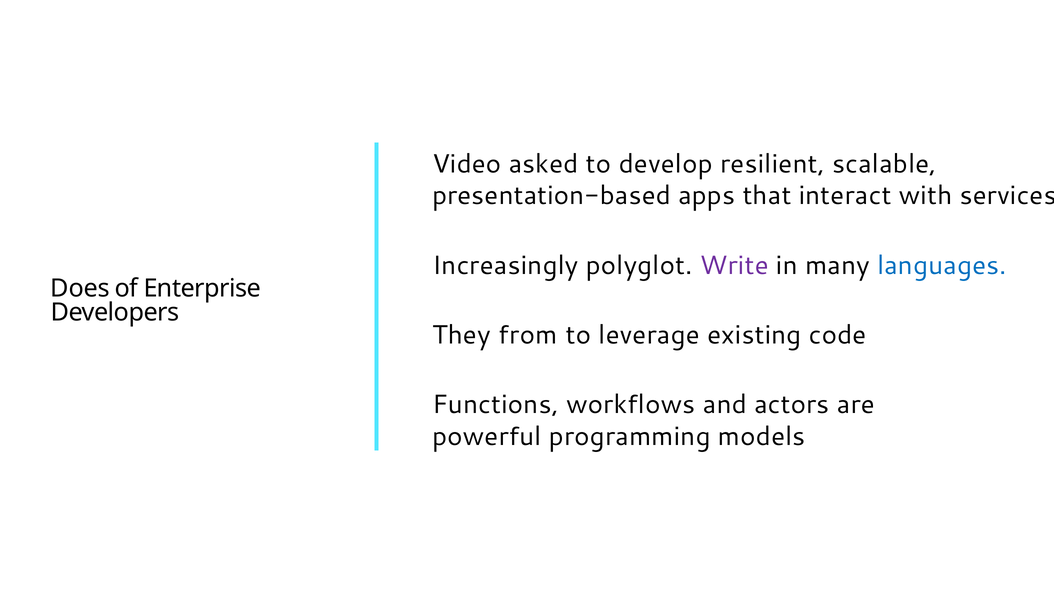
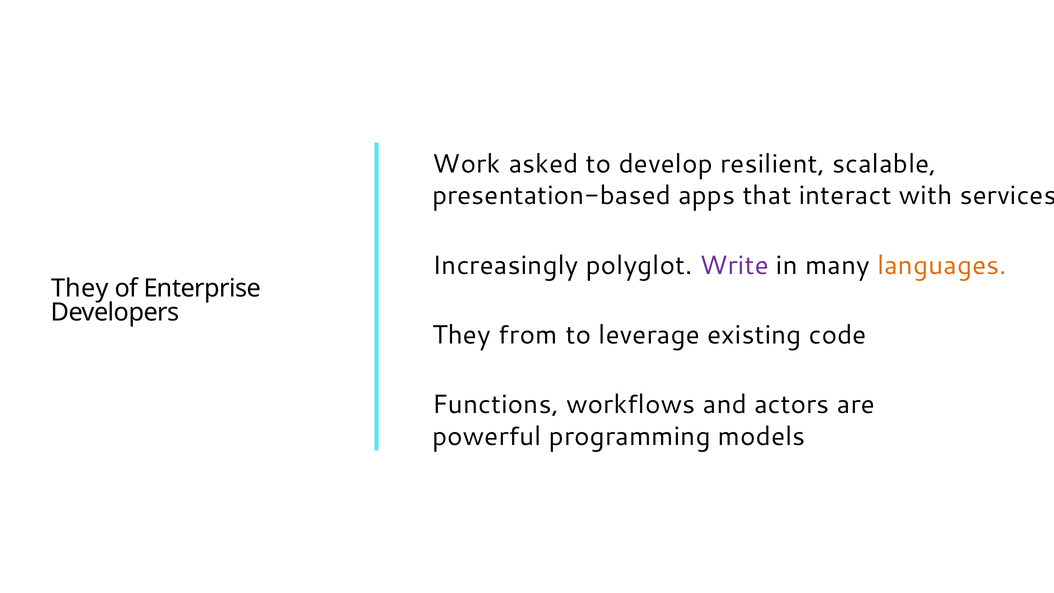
Video: Video -> Work (467, 164)
languages colour: blue -> orange (942, 265)
Does: Does -> They (80, 288)
